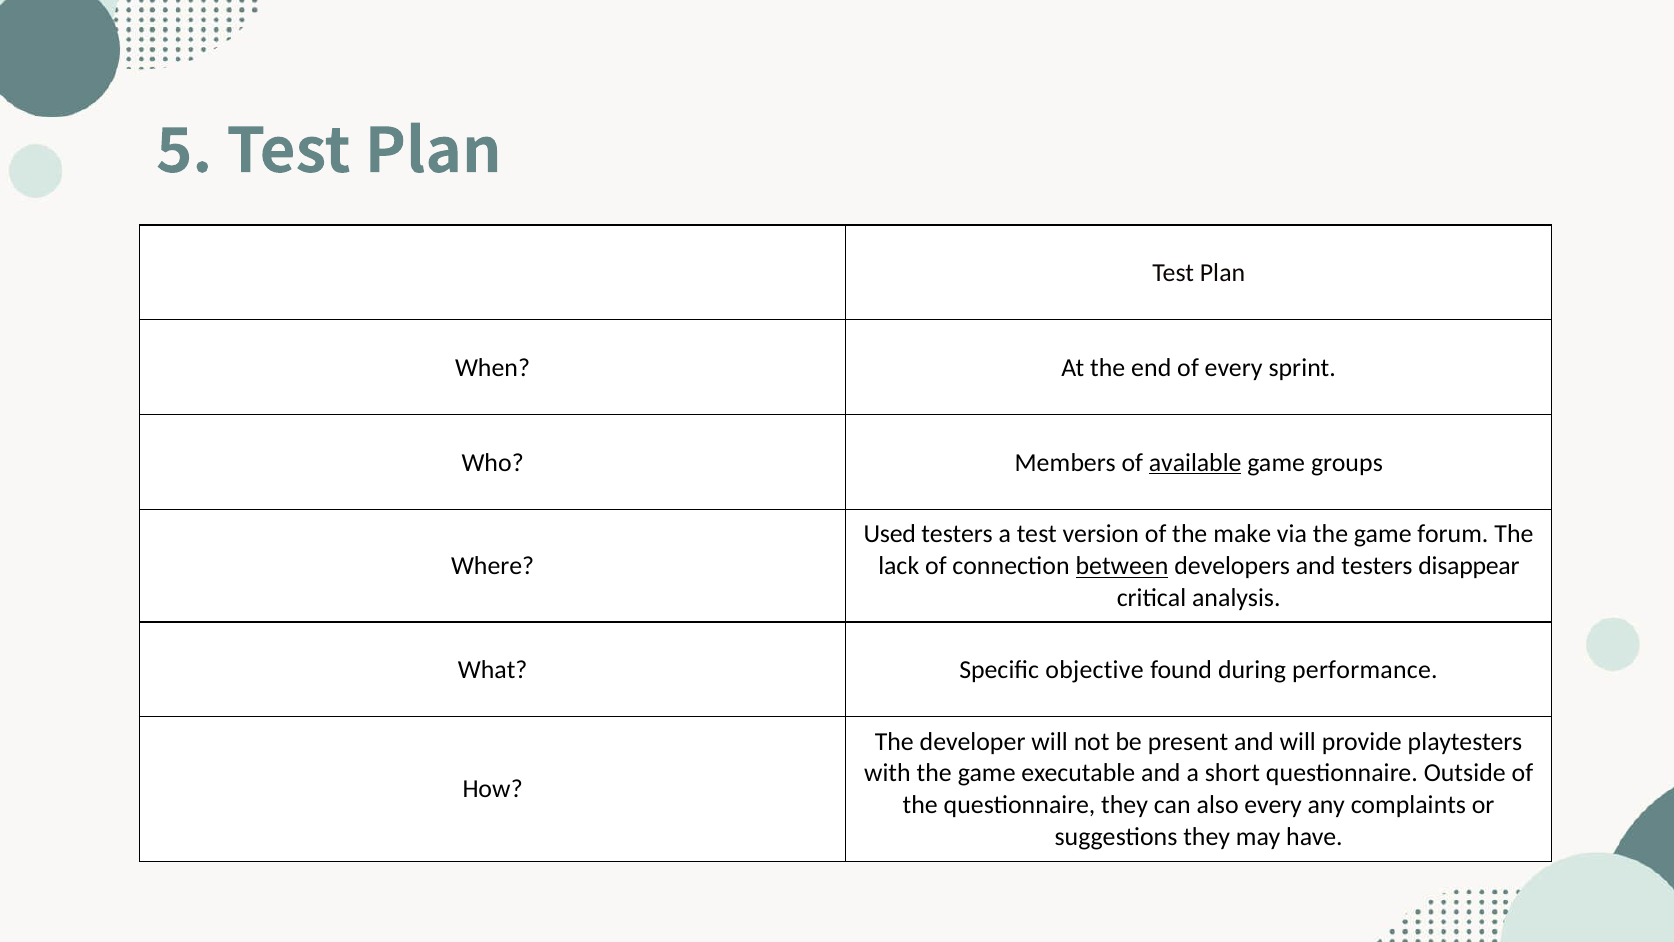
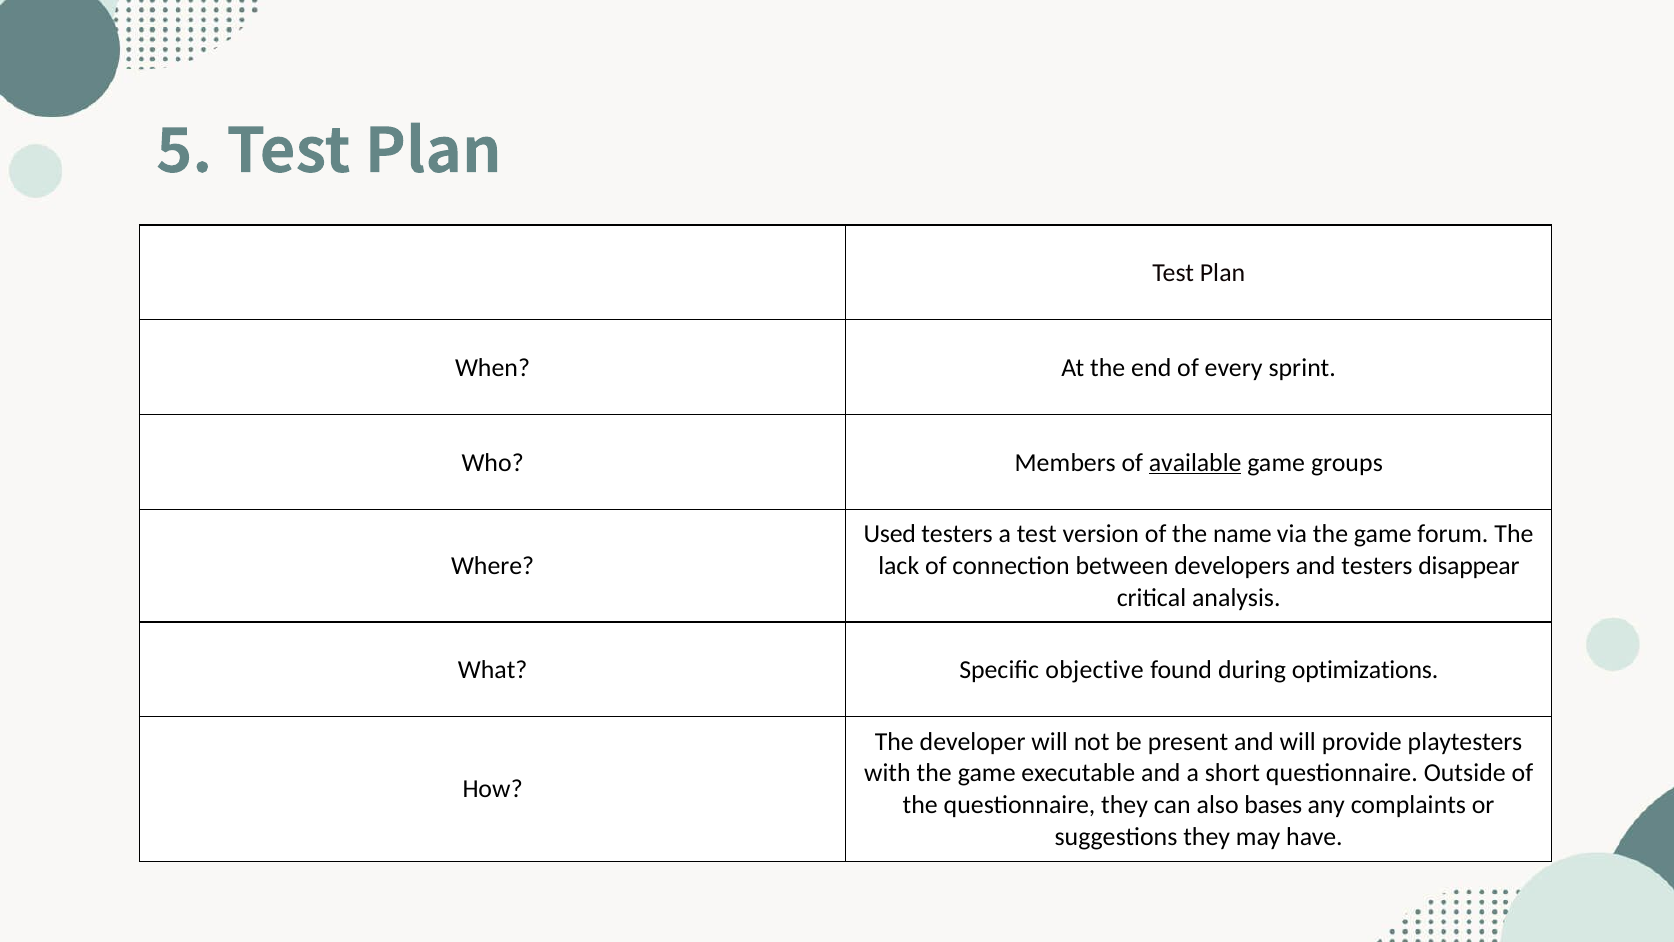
make: make -> name (1242, 534)
between underline: present -> none (1122, 566)
performance: performance -> optimizations (1365, 670)
also every: every -> bases (1273, 805)
